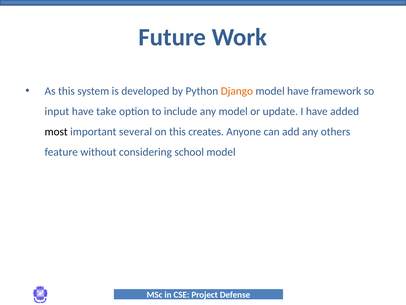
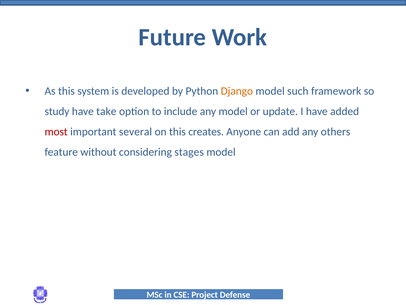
model have: have -> such (298, 91)
input: input -> study (57, 111)
most colour: black -> red (56, 131)
school: school -> stages (189, 152)
